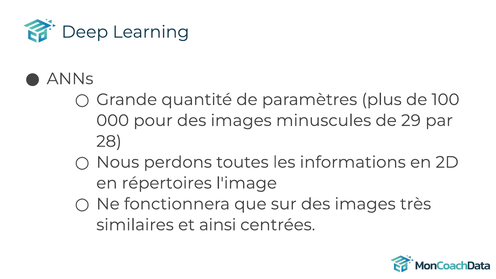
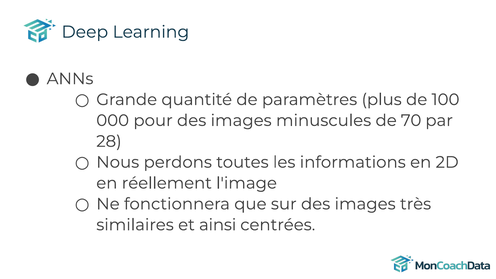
29: 29 -> 70 (411, 120)
répertoires: répertoires -> réellement (167, 183)
